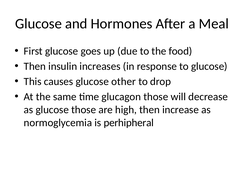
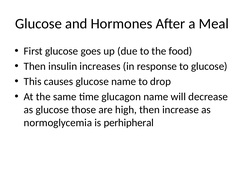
glucose other: other -> name (124, 82)
glucagon those: those -> name (156, 97)
